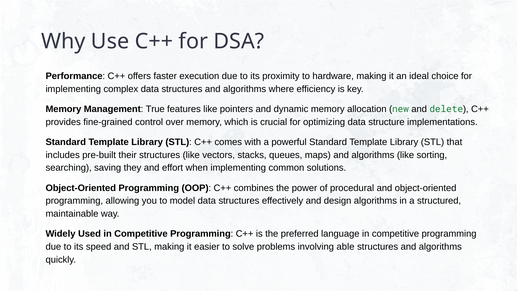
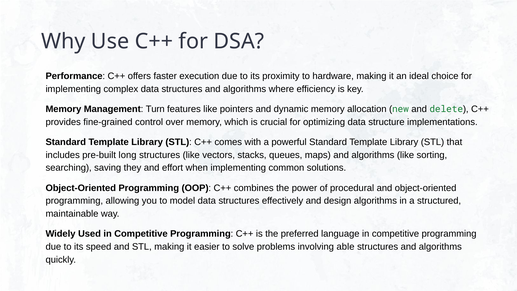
True: True -> Turn (155, 109)
their: their -> long (128, 155)
